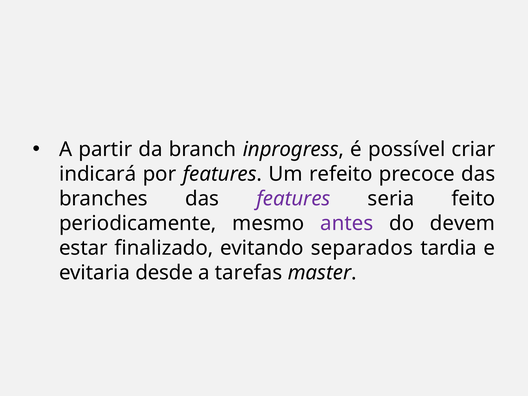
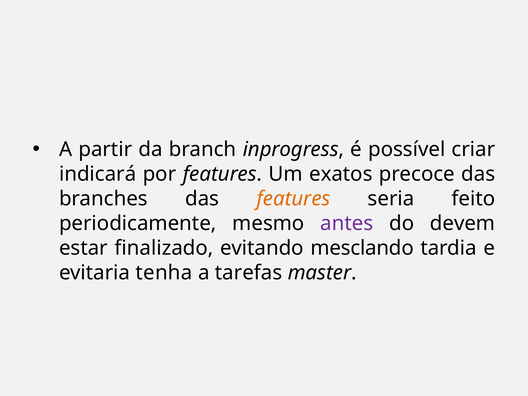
refeito: refeito -> exatos (341, 174)
features colour: purple -> orange (293, 199)
separados: separados -> mesclando (362, 248)
desde: desde -> tenha (164, 273)
